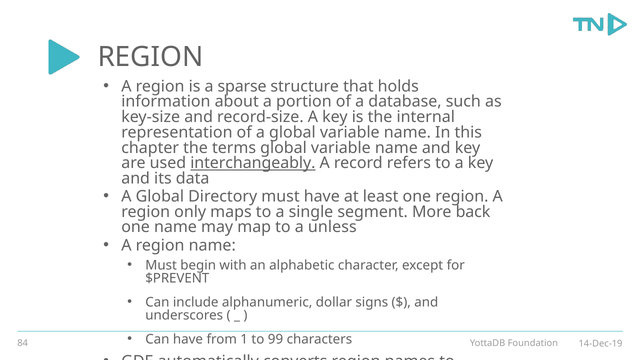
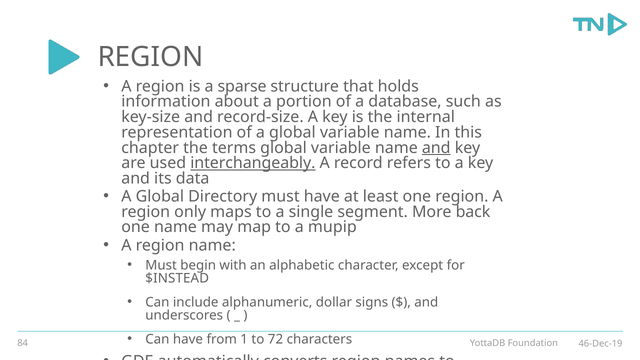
and underline: none -> present (436, 148)
unless: unless -> mupip (332, 227)
$PREVENT: $PREVENT -> $INSTEAD (177, 278)
99: 99 -> 72 (275, 339)
14-Dec-19: 14-Dec-19 -> 46-Dec-19 (600, 344)
